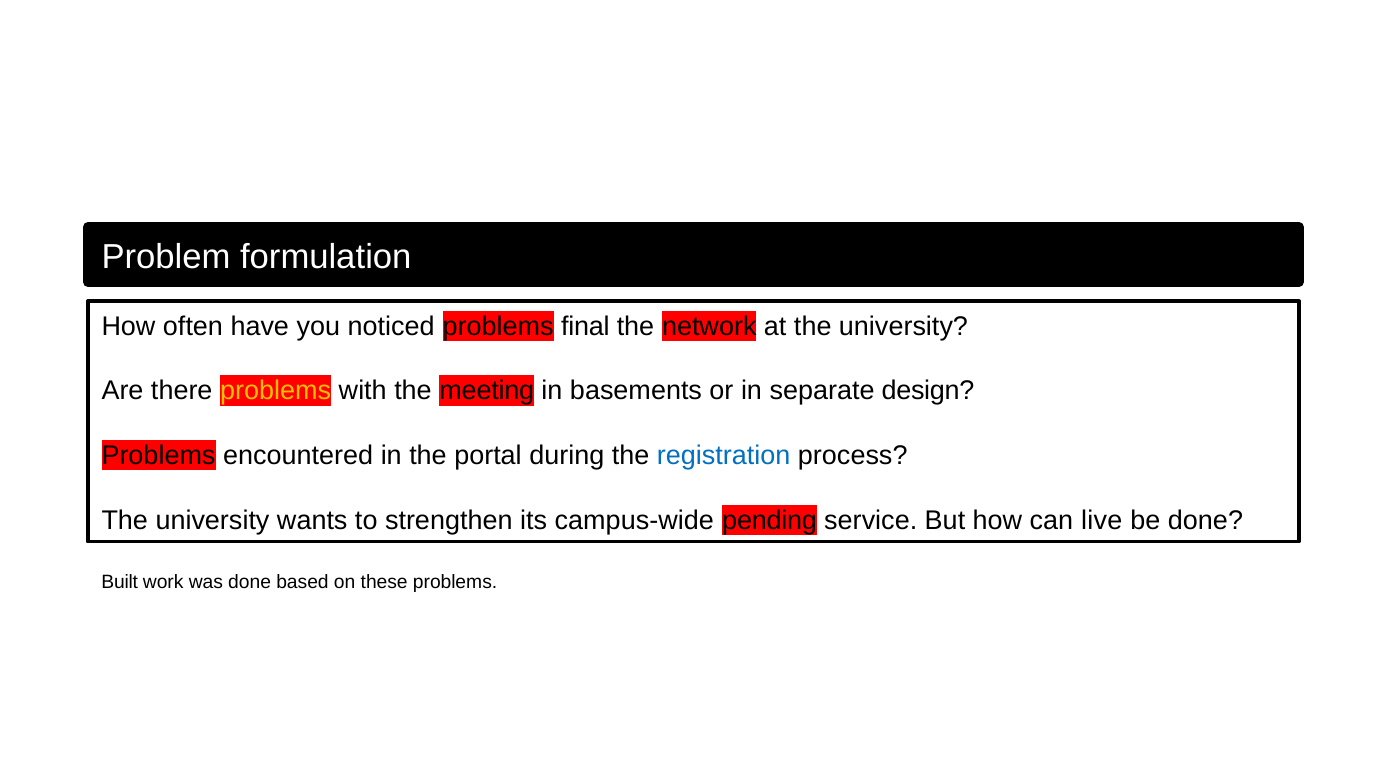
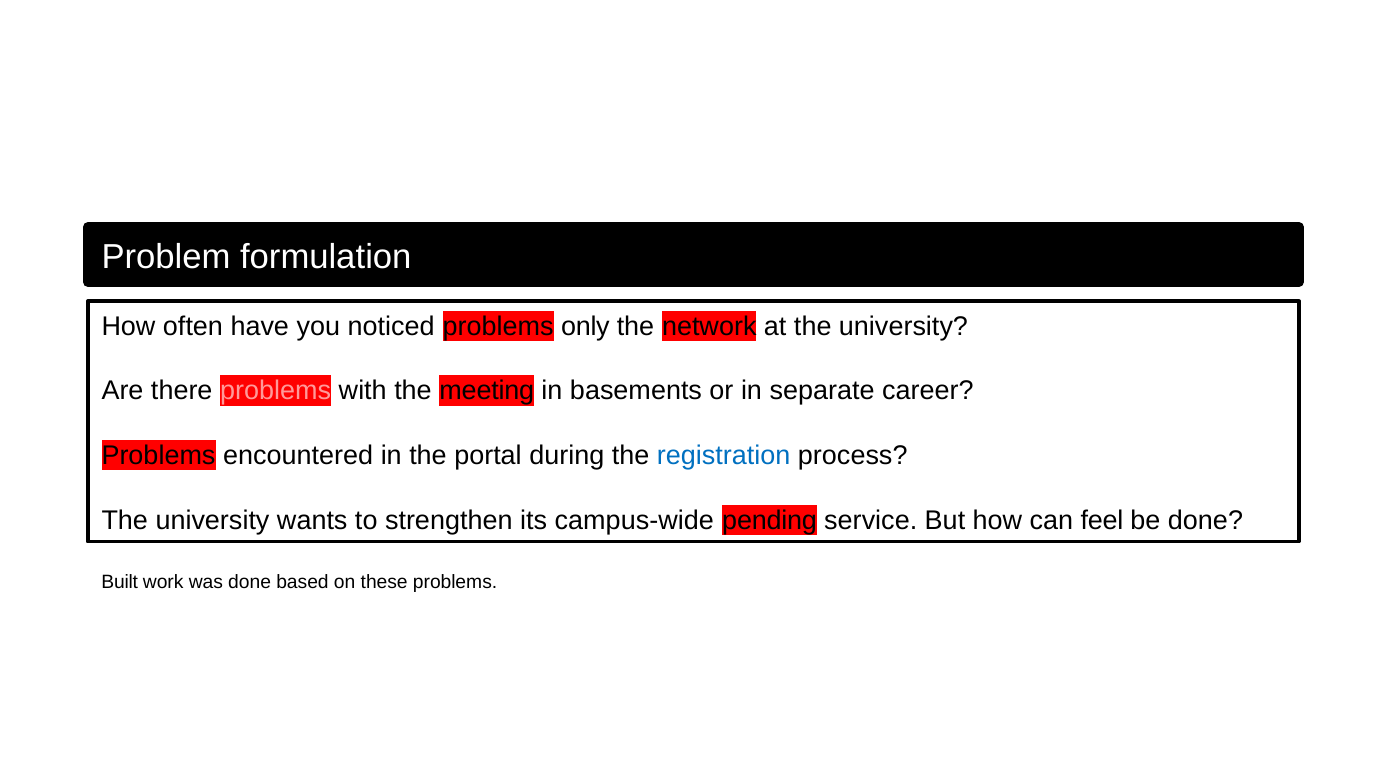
final: final -> only (585, 326)
problems colour: yellow -> pink (276, 391)
design: design -> career (928, 391)
live: live -> feel (1102, 521)
